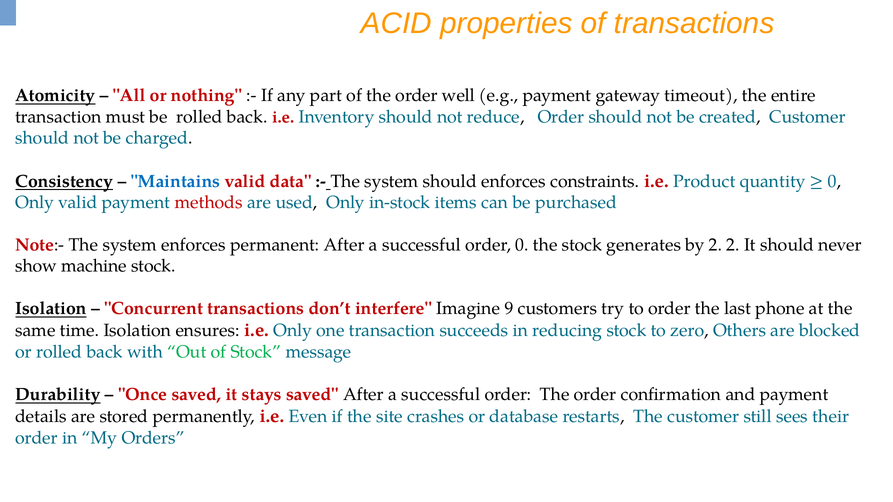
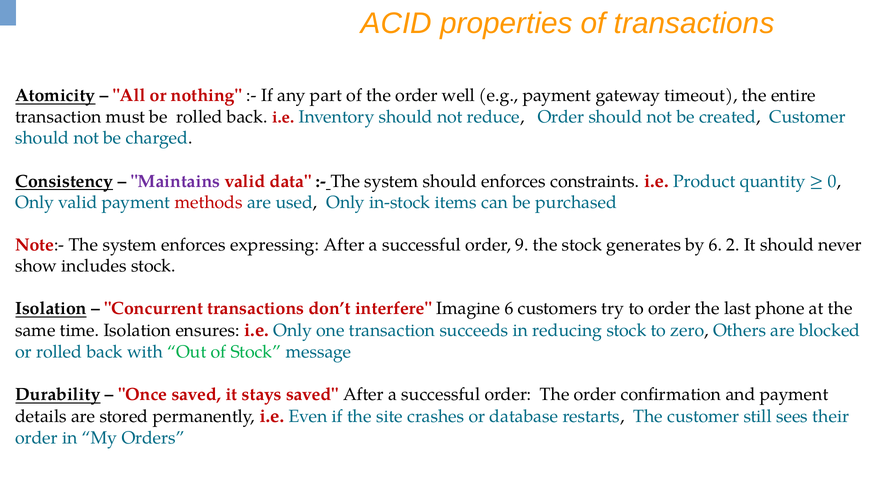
Maintains colour: blue -> purple (176, 181)
permanent: permanent -> expressing (275, 245)
order 0: 0 -> 9 (522, 245)
by 2: 2 -> 6 (715, 245)
machine: machine -> includes (94, 266)
Imagine 9: 9 -> 6 (509, 309)
